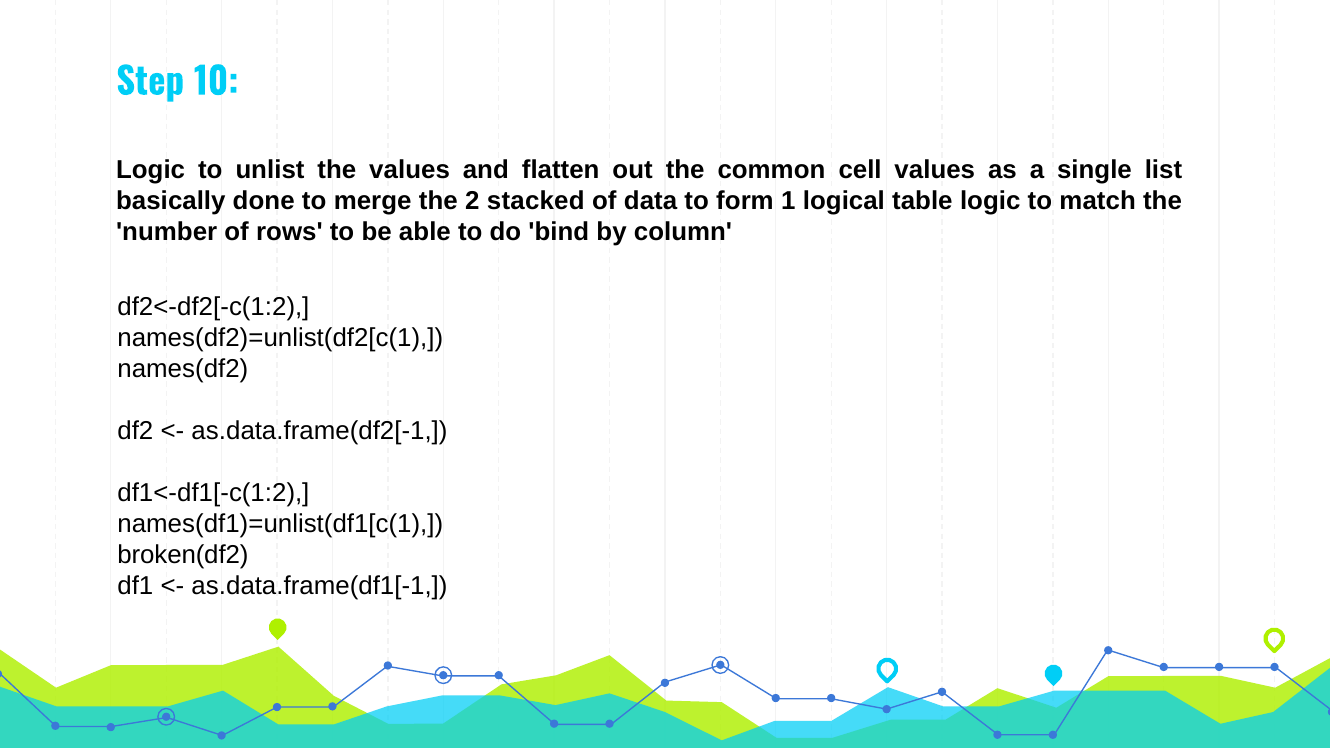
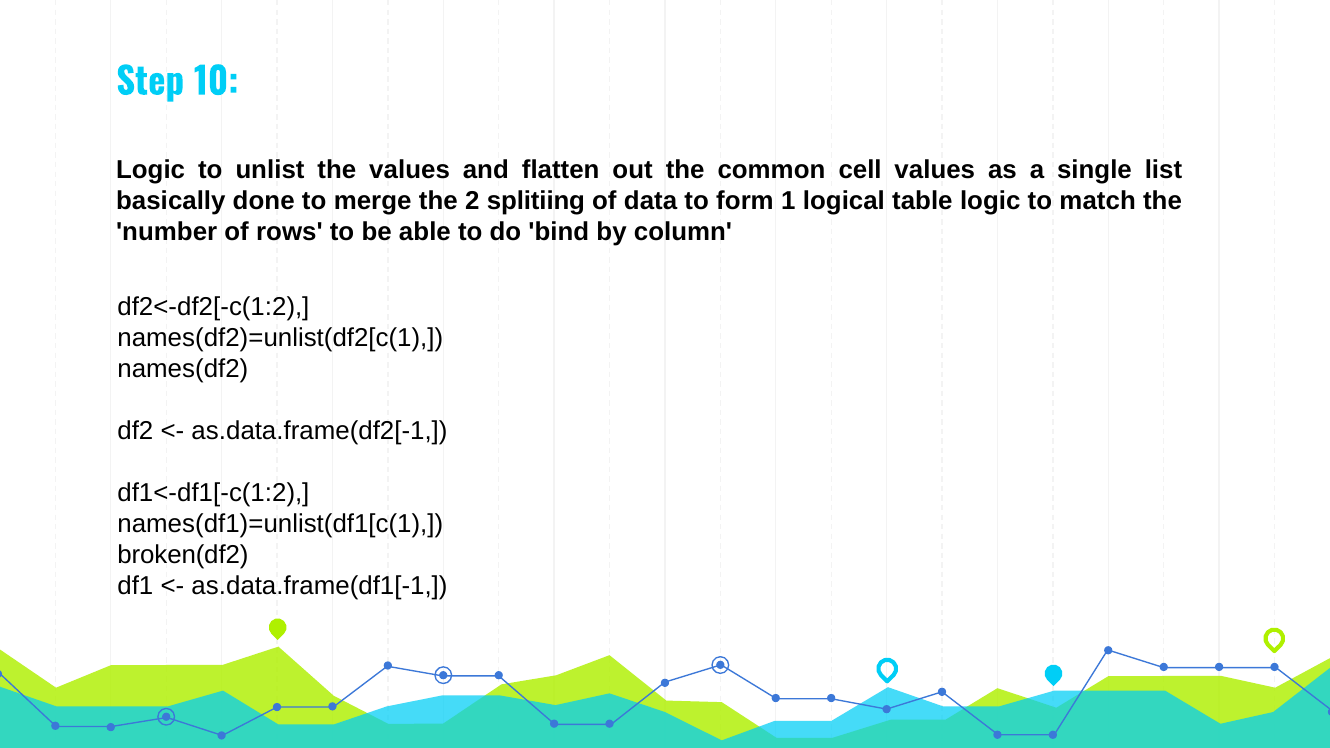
stacked: stacked -> splitiing (536, 201)
